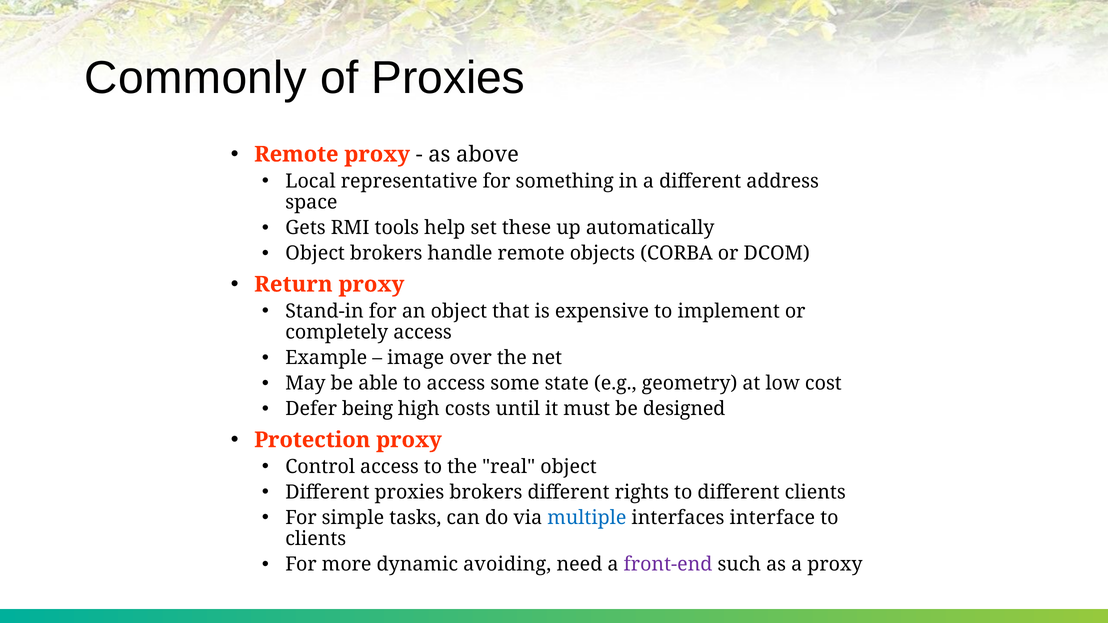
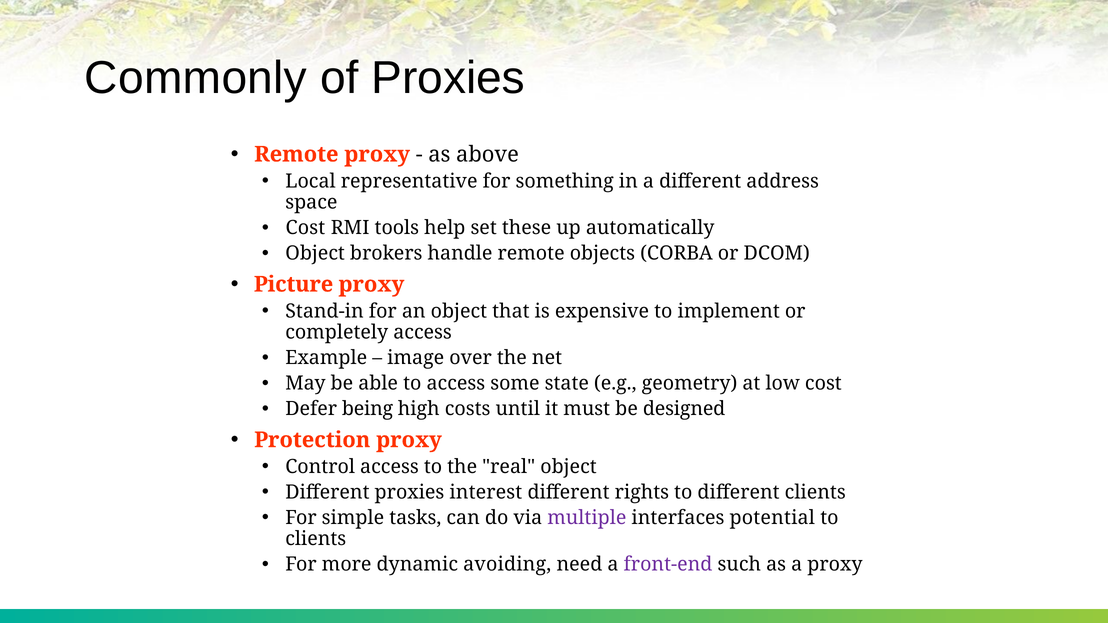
Gets: Gets -> Cost (305, 228)
Return: Return -> Picture (294, 284)
proxies brokers: brokers -> interest (486, 492)
multiple colour: blue -> purple (587, 518)
interface: interface -> potential (772, 518)
